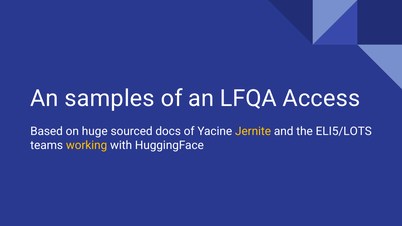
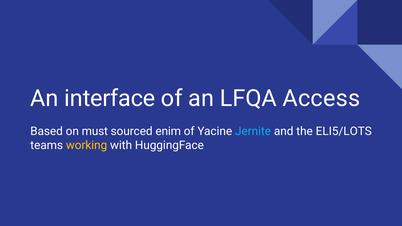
samples: samples -> interface (110, 98)
huge: huge -> must (95, 131)
docs: docs -> enim (168, 131)
Jernite colour: yellow -> light blue (253, 131)
